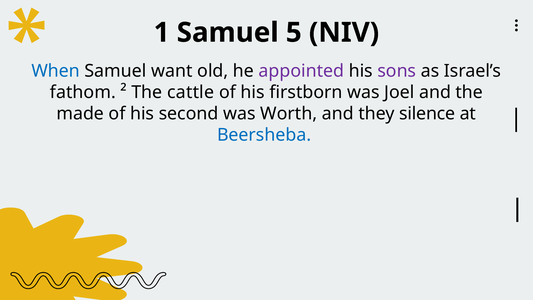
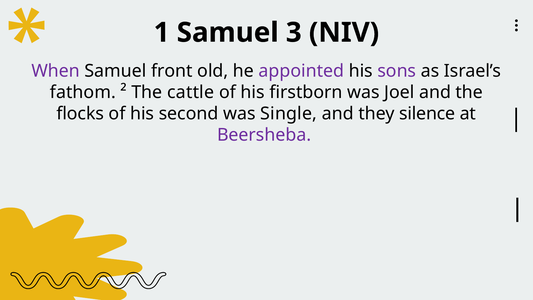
5: 5 -> 3 (294, 33)
When colour: blue -> purple (56, 71)
want: want -> front (172, 71)
made: made -> flocks (80, 113)
Worth: Worth -> Single (289, 113)
Beersheba colour: blue -> purple (264, 135)
